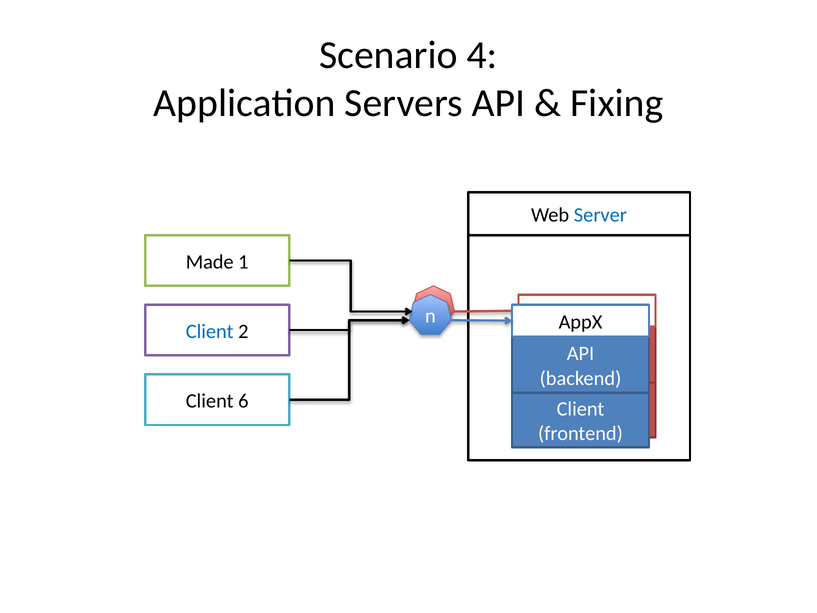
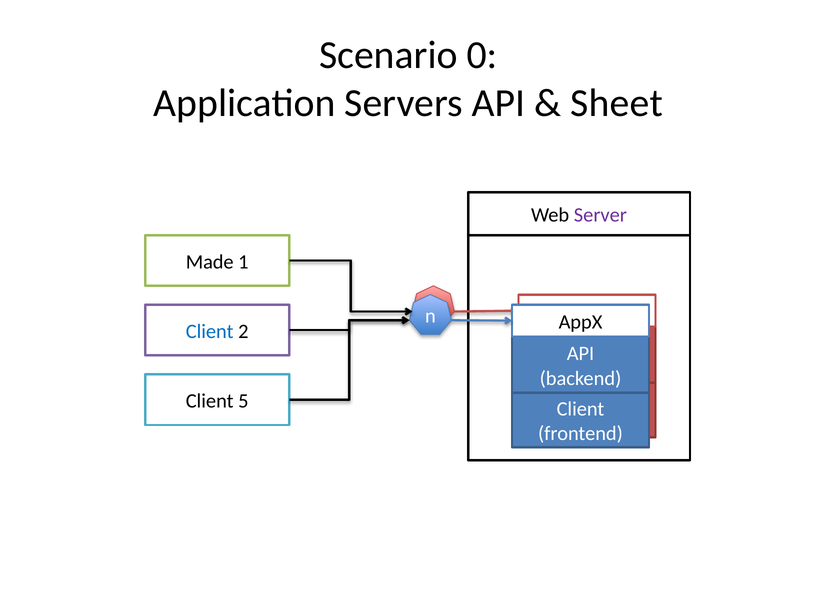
4: 4 -> 0 (482, 55)
Fixing: Fixing -> Sheet (617, 103)
Server colour: blue -> purple (600, 215)
6: 6 -> 5 (243, 401)
